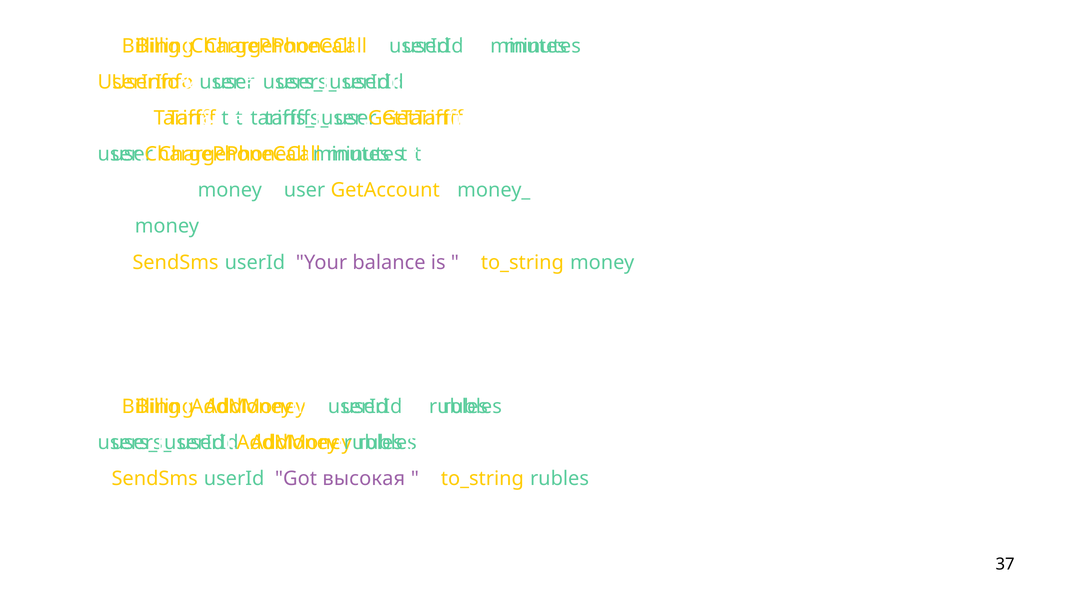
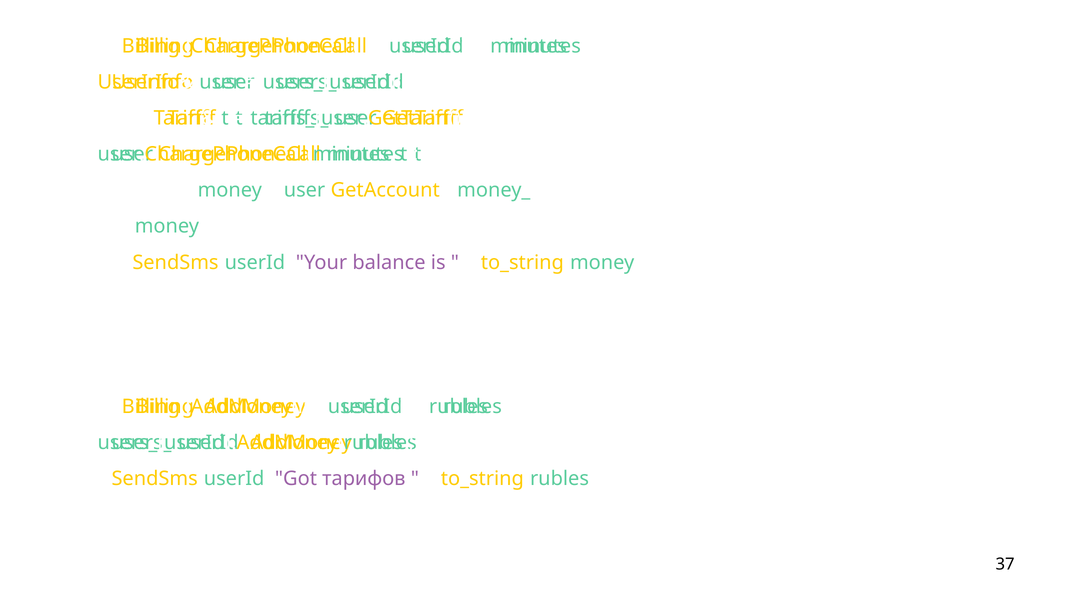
высокая: высокая -> тарифов (364, 479)
